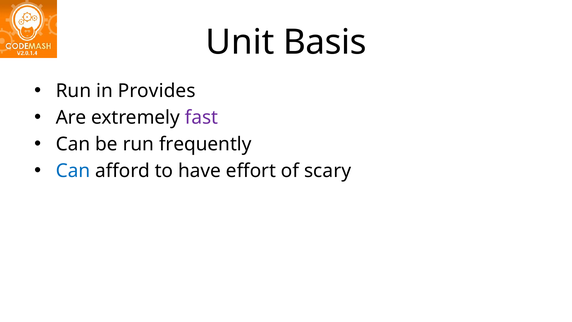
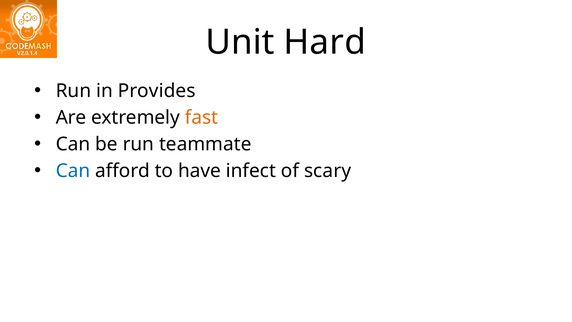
Basis: Basis -> Hard (325, 42)
fast colour: purple -> orange (201, 117)
frequently: frequently -> teammate (205, 144)
effort: effort -> infect (251, 171)
